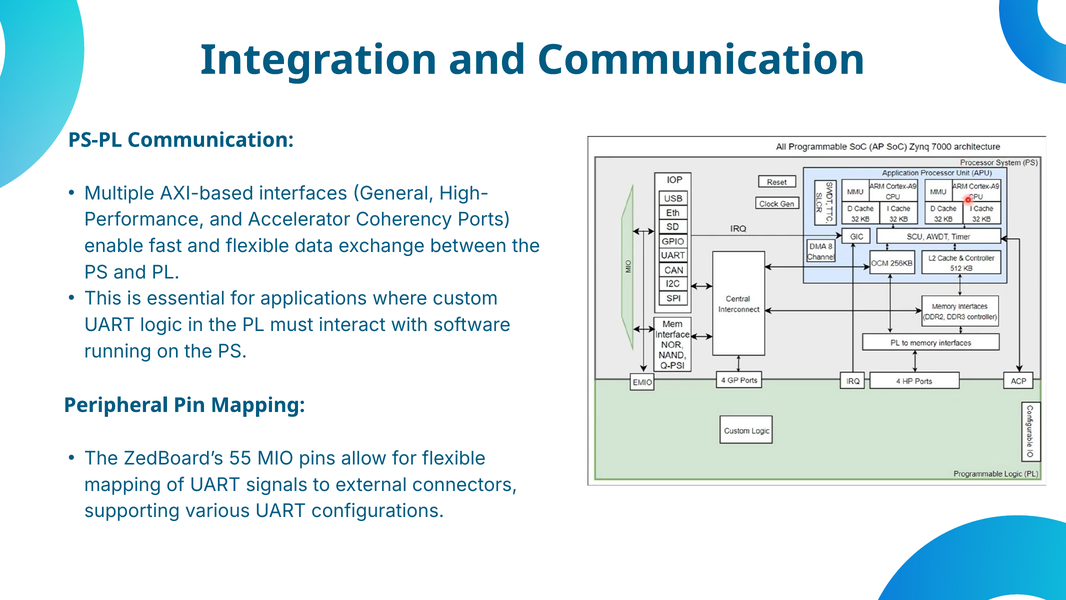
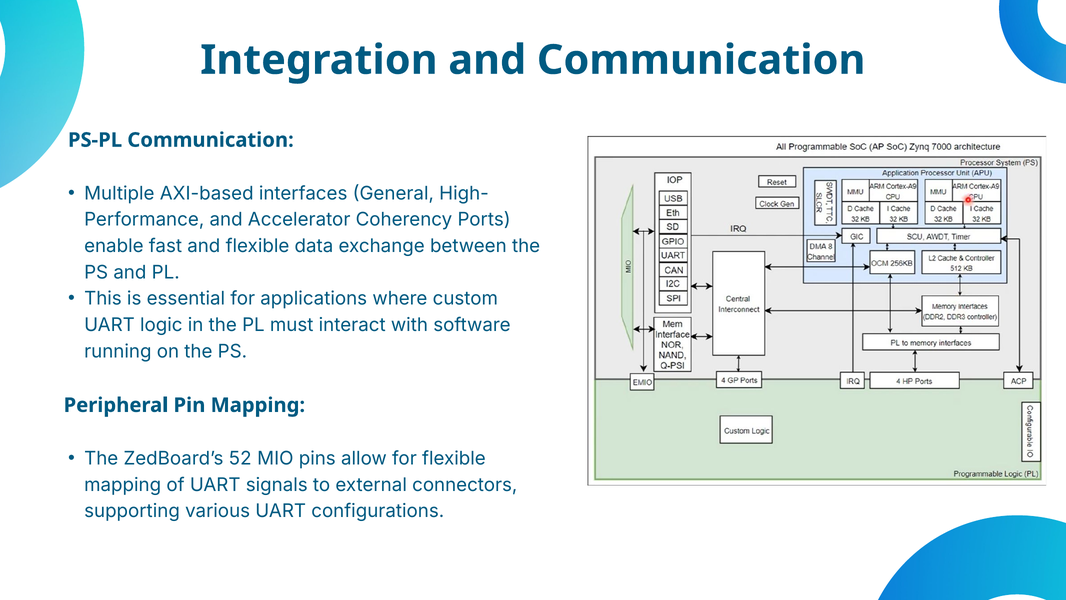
55: 55 -> 52 (240, 458)
